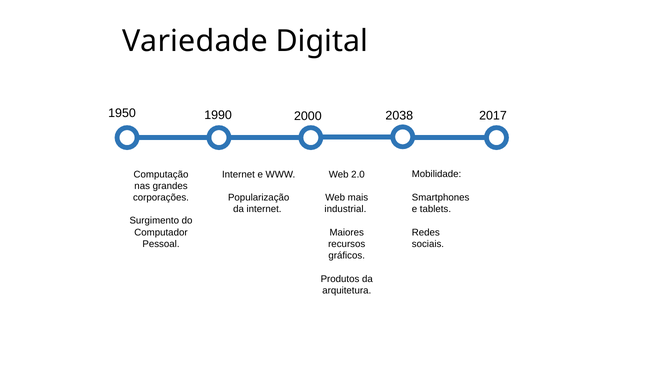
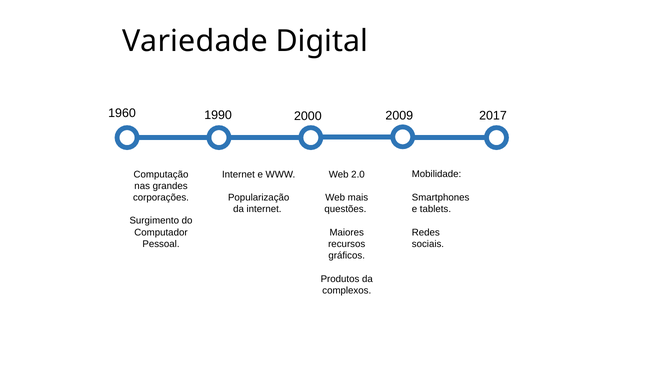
1950: 1950 -> 1960 (122, 113)
2038: 2038 -> 2009 (399, 115)
industrial: industrial -> questões (345, 209)
arquitetura: arquitetura -> complexos (347, 290)
